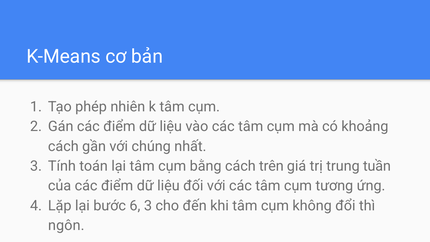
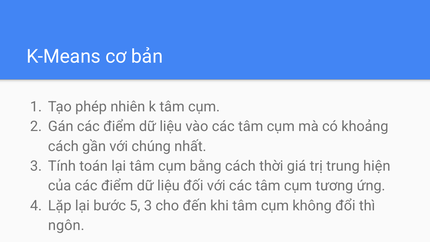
trên: trên -> thời (271, 166)
tuần: tuần -> hiện (377, 166)
6: 6 -> 5 (135, 206)
